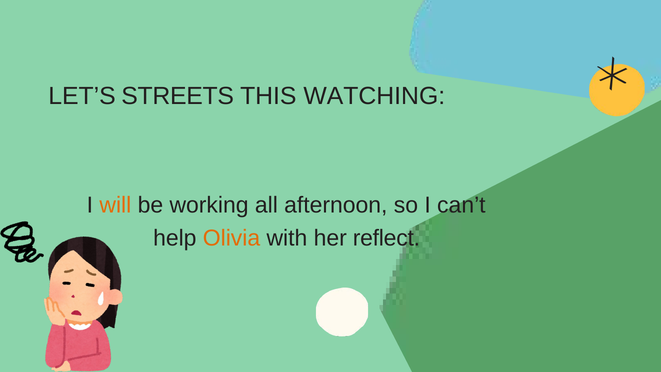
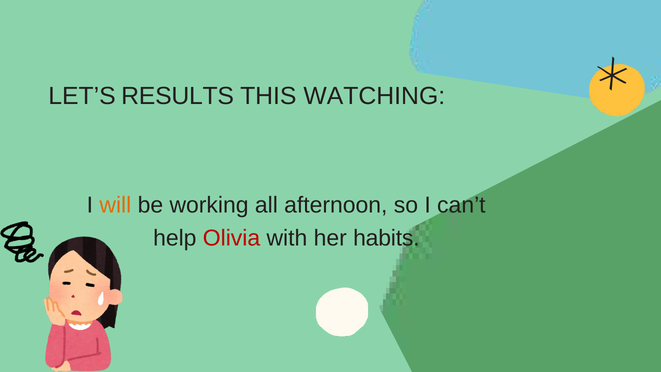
STREETS: STREETS -> RESULTS (178, 96)
Olivia colour: orange -> red (232, 238)
reflect: reflect -> habits (386, 238)
